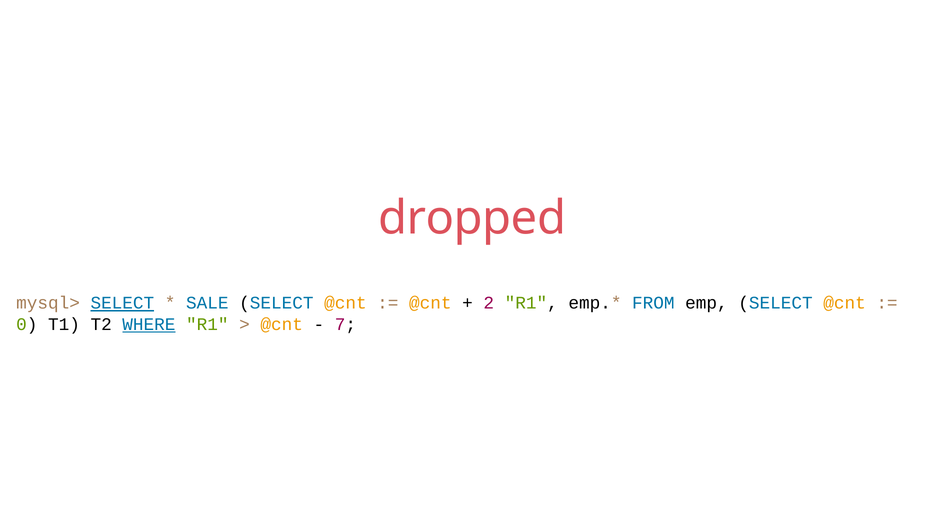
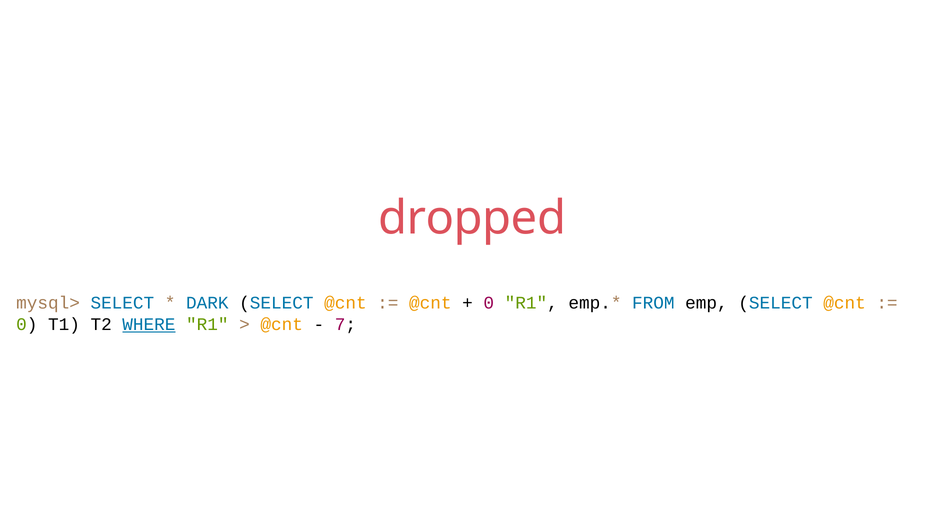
SELECT underline: present -> none (122, 303)
SALE: SALE -> DARK (207, 303)
2: 2 -> 0 (489, 303)
